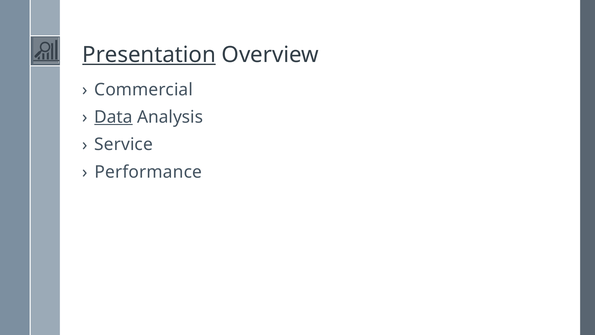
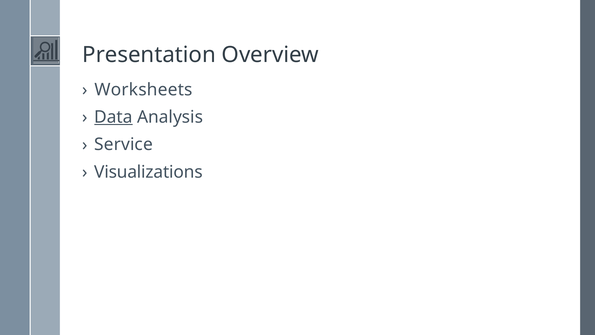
Presentation underline: present -> none (149, 55)
Commercial: Commercial -> Worksheets (144, 90)
Performance: Performance -> Visualizations (148, 172)
